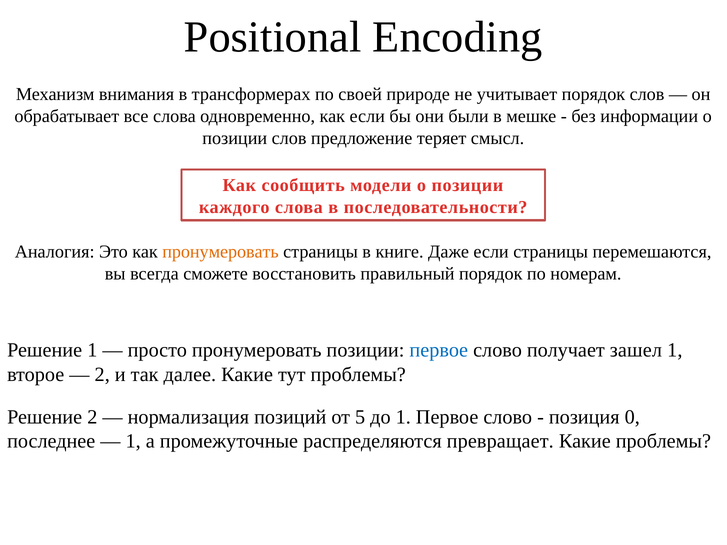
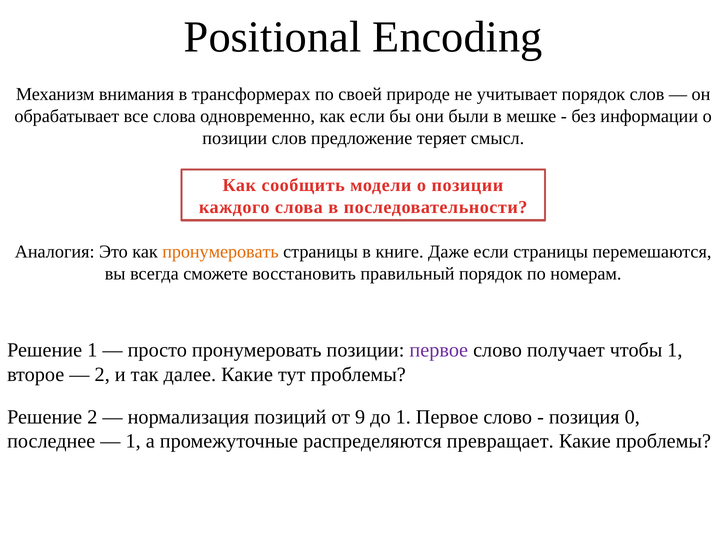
первое colour: blue -> purple (439, 350)
зашел: зашел -> чтобы (636, 350)
5: 5 -> 9 (360, 417)
